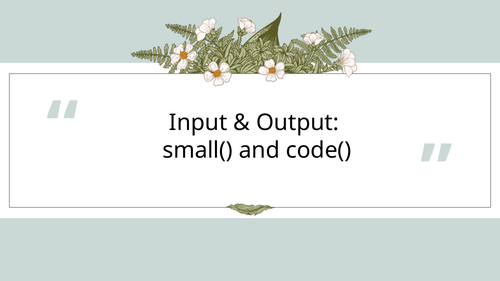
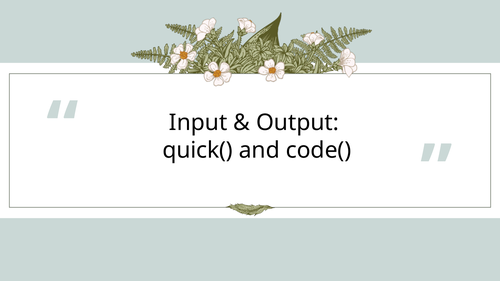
small(: small( -> quick( (198, 150)
